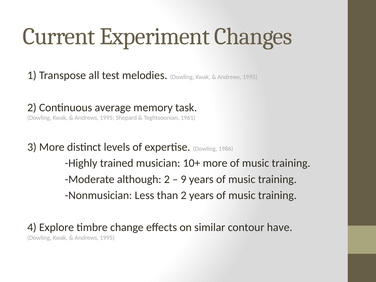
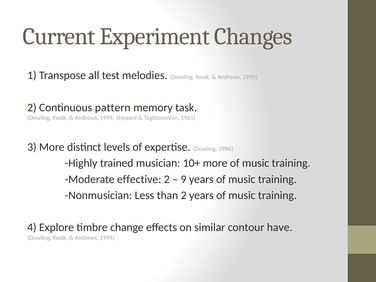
average: average -> pattern (113, 107)
although: although -> effective (139, 179)
